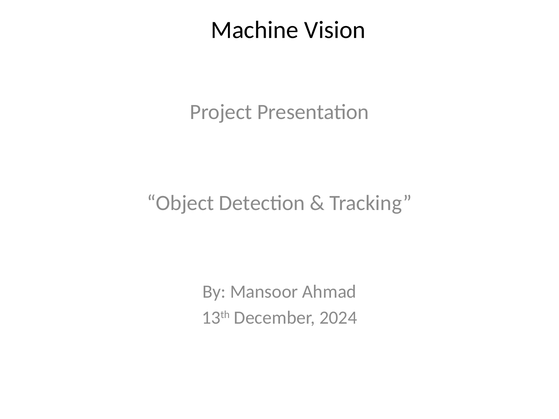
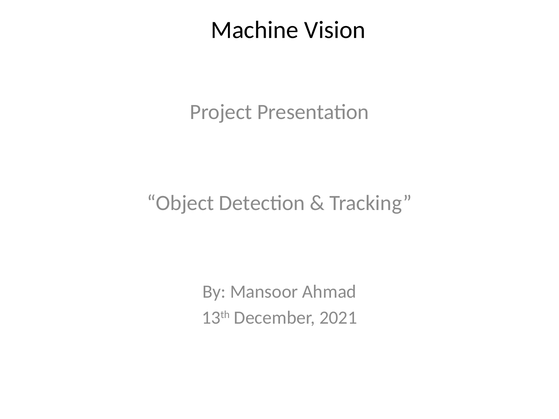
2024: 2024 -> 2021 (338, 318)
